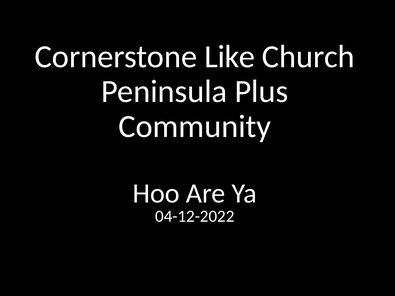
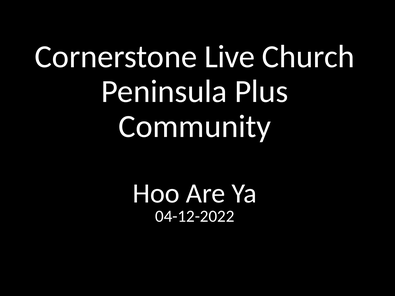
Like: Like -> Live (230, 57)
